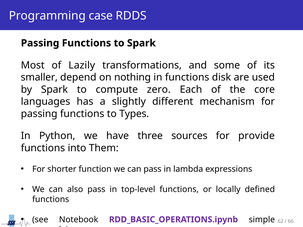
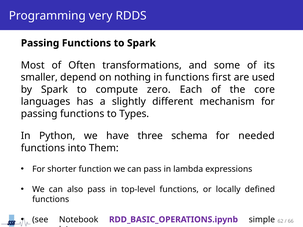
case: case -> very (101, 16)
Lazily: Lazily -> Often (82, 65)
disk: disk -> first (221, 77)
sources: sources -> schema (189, 136)
provide: provide -> needed (256, 136)
